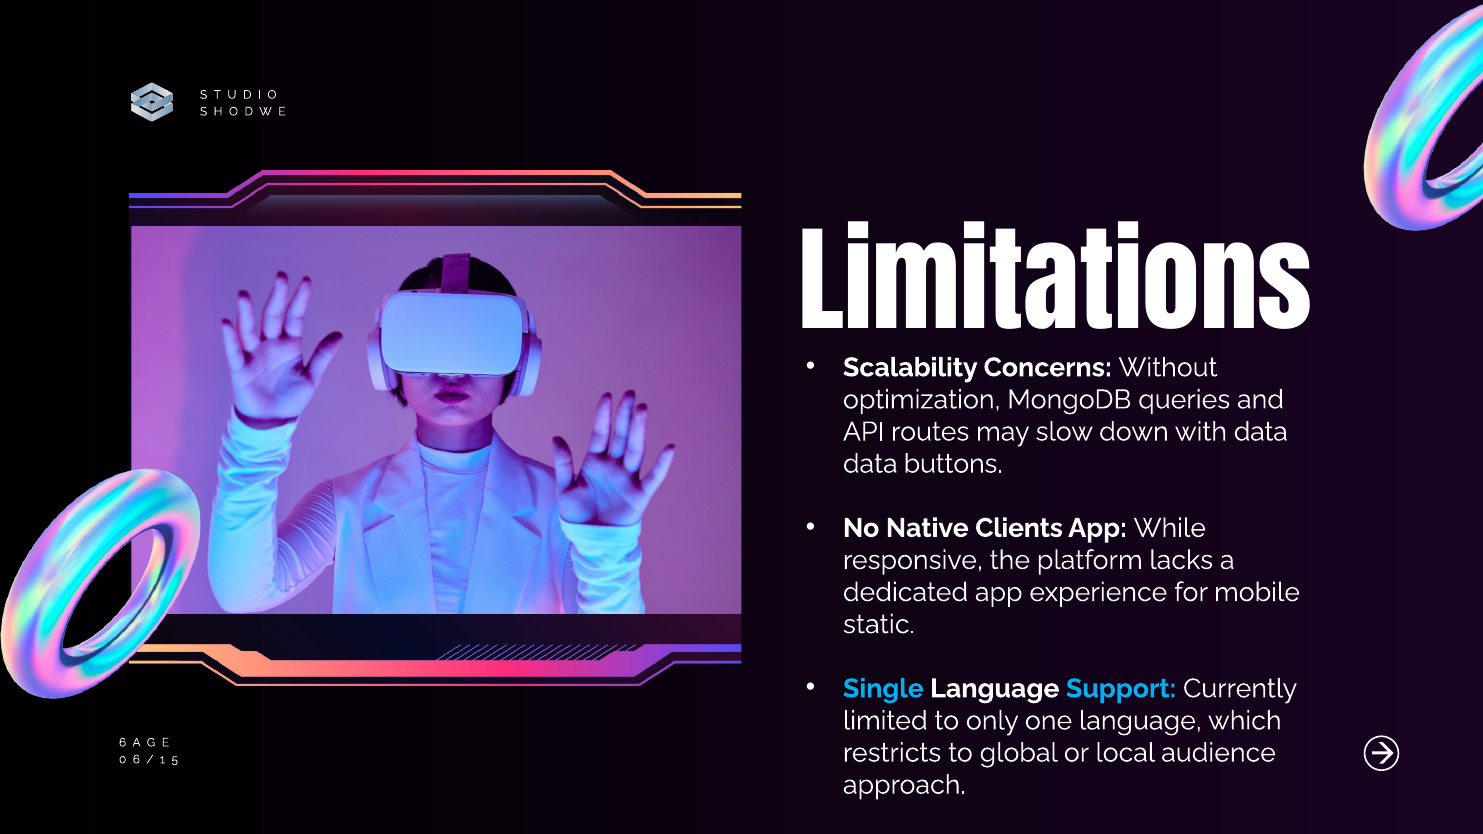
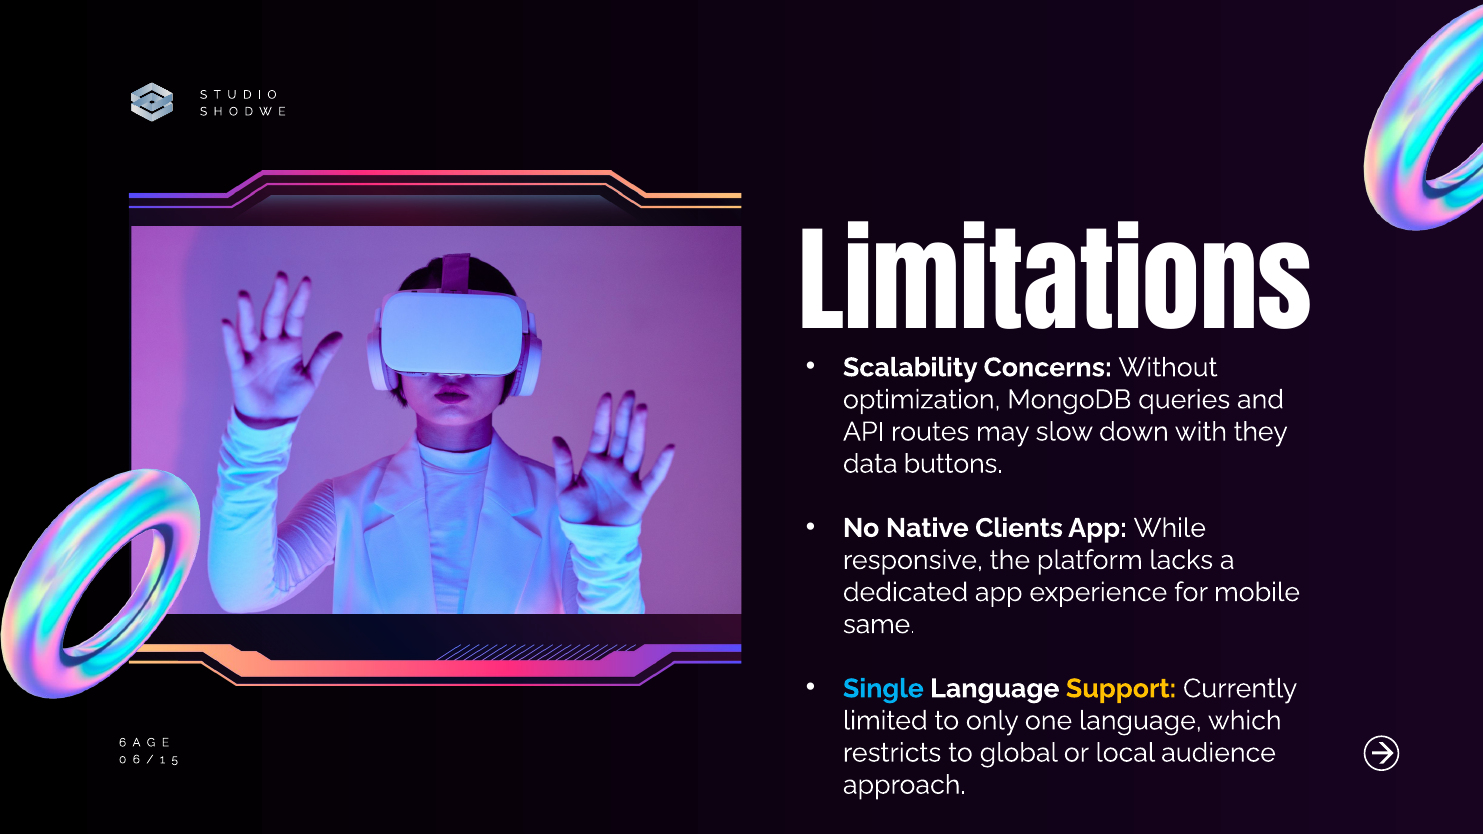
with data: data -> they (1261, 432)
static: static -> same (879, 624)
Support colour: light blue -> yellow (1121, 689)
